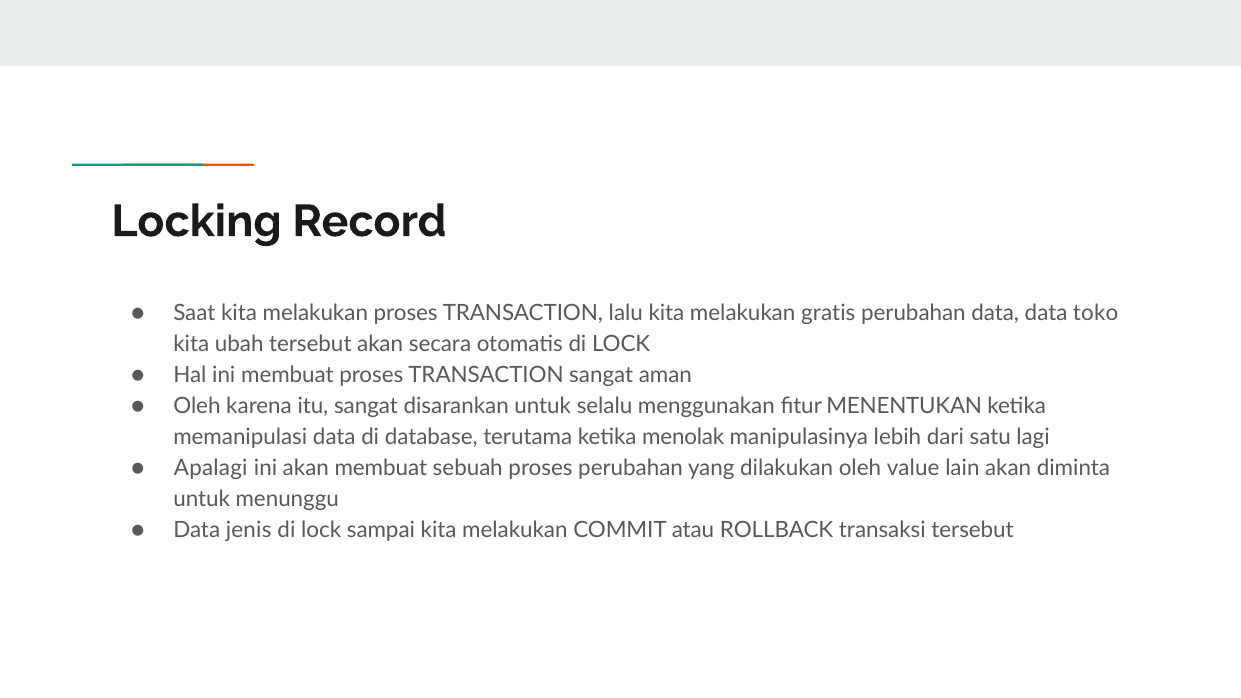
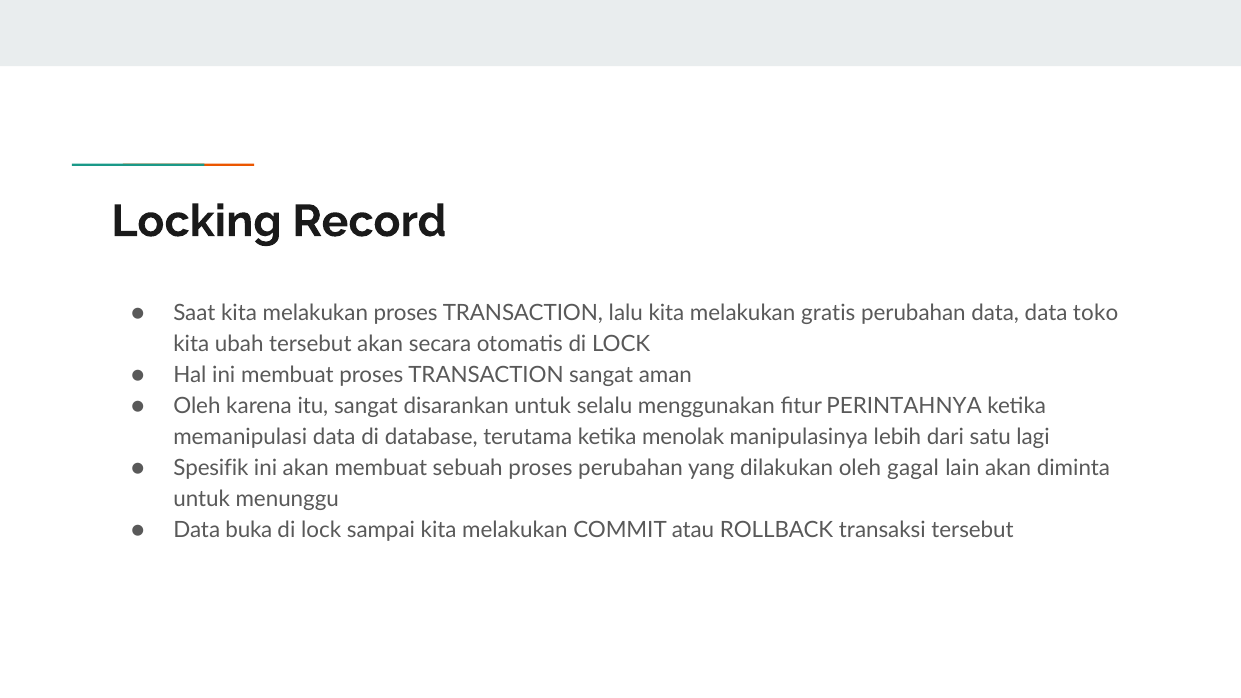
MENENTUKAN: MENENTUKAN -> PERINTAHNYA (904, 406)
Apalagi: Apalagi -> Spesifik (211, 468)
value: value -> gagal (913, 468)
jenis: jenis -> buka (249, 530)
